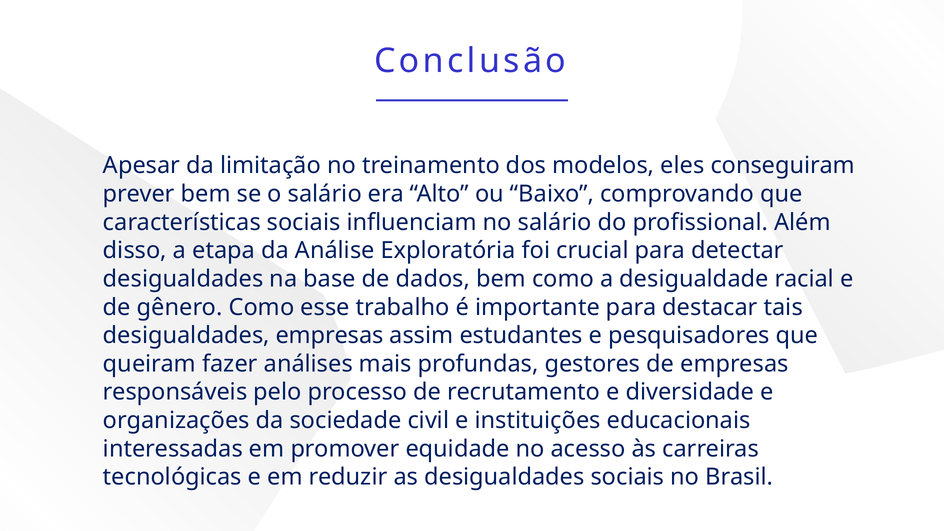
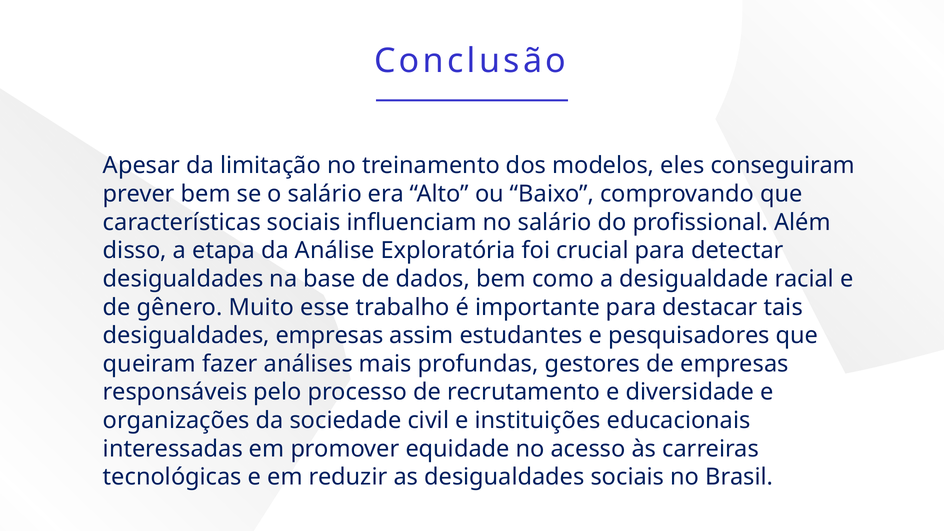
gênero Como: Como -> Muito (261, 307)
